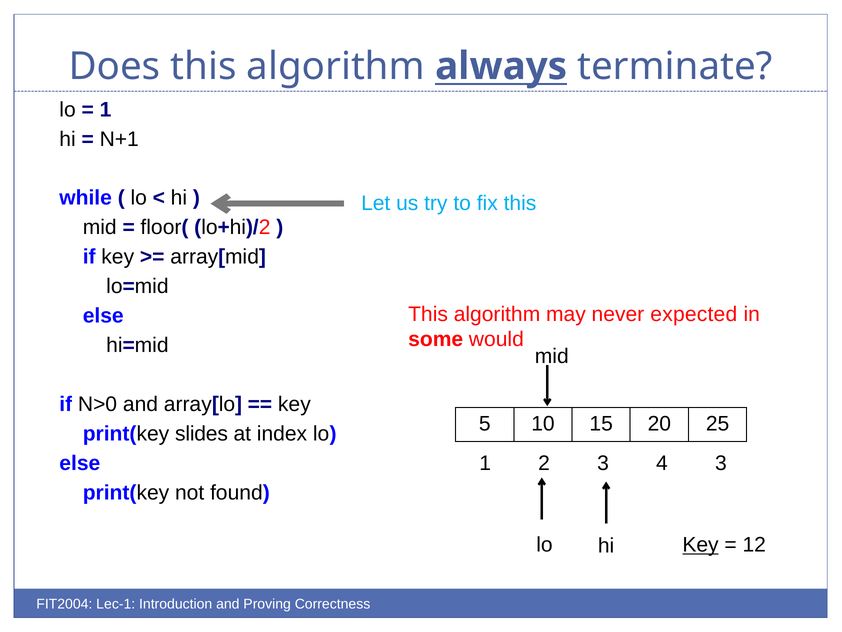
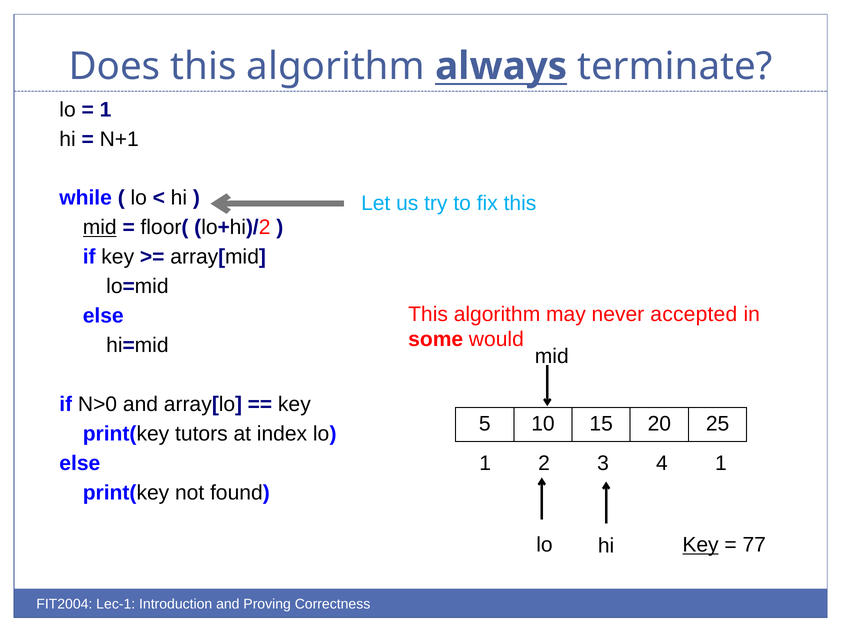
mid underline: none -> present (100, 227)
expected: expected -> accepted (694, 314)
slides: slides -> tutors (201, 434)
4 3: 3 -> 1 (721, 463)
12: 12 -> 77 (754, 544)
